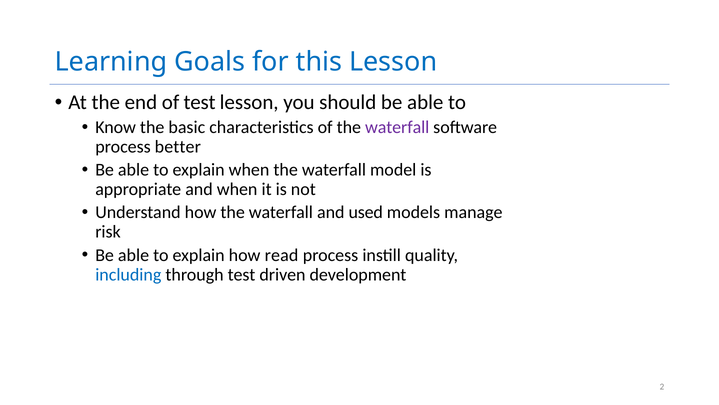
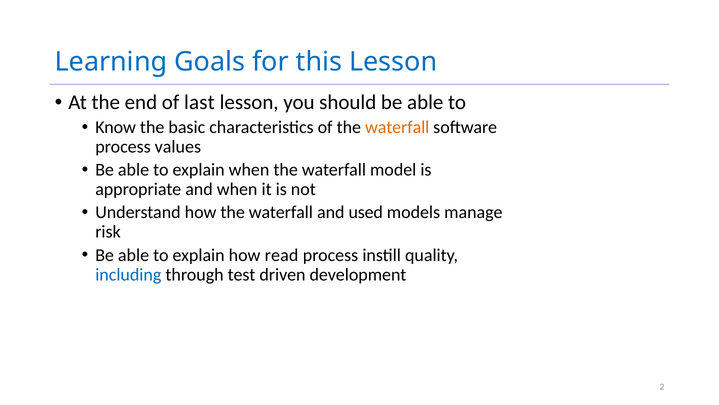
of test: test -> last (199, 102)
waterfall colour: purple -> orange (397, 127)
better: better -> values (178, 147)
